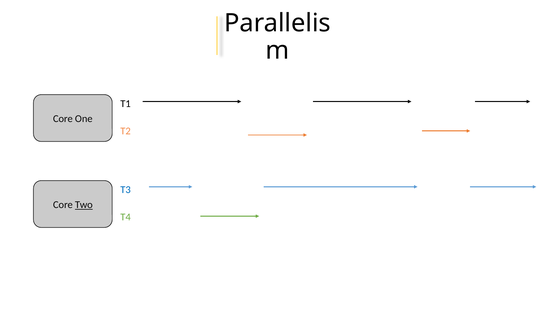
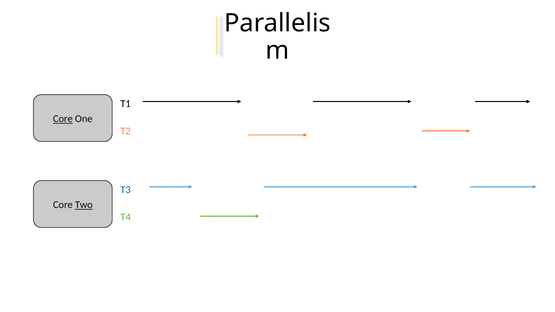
Core underline: none -> present (63, 119)
